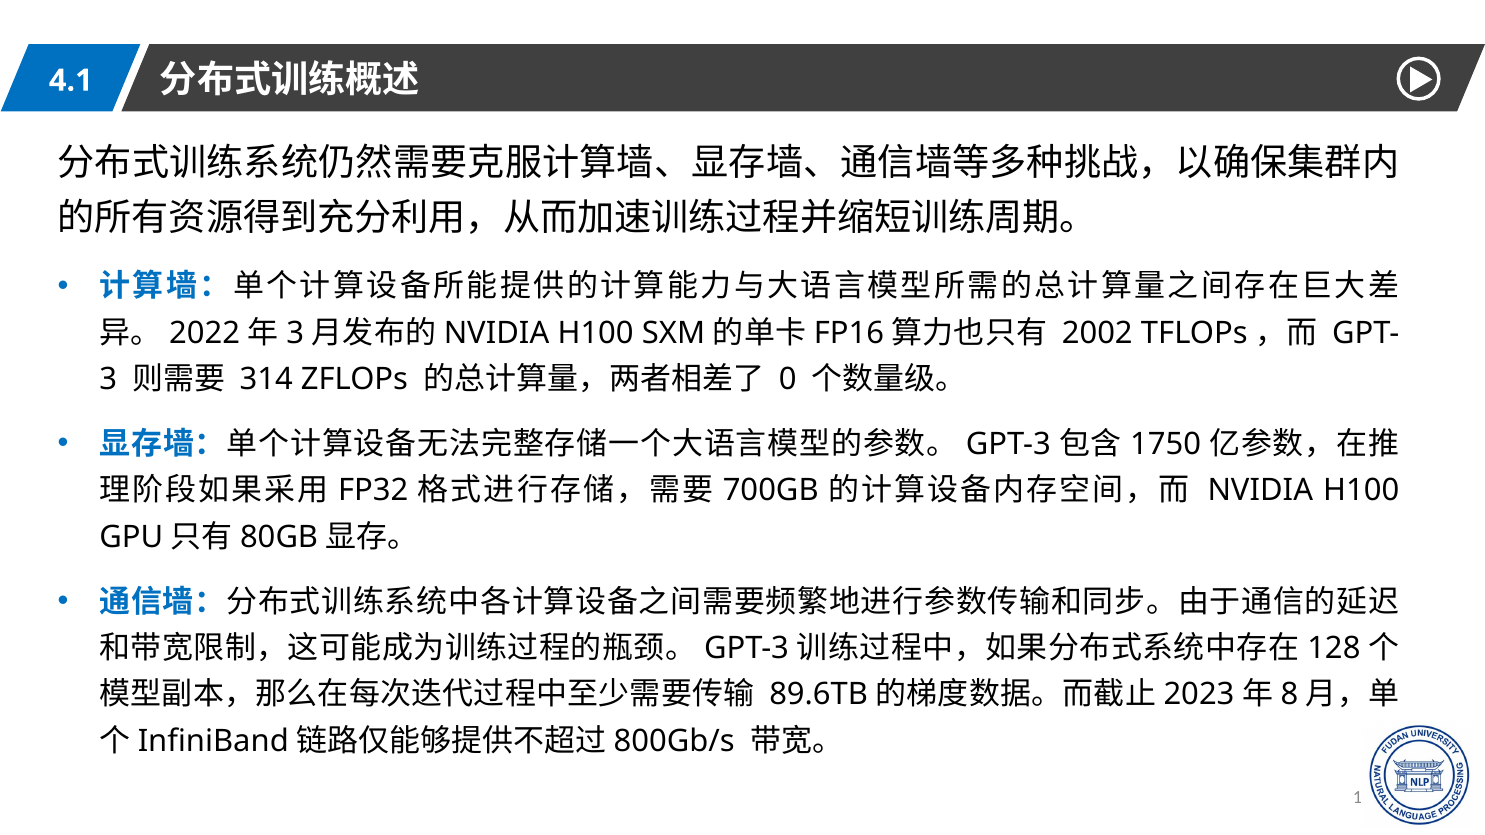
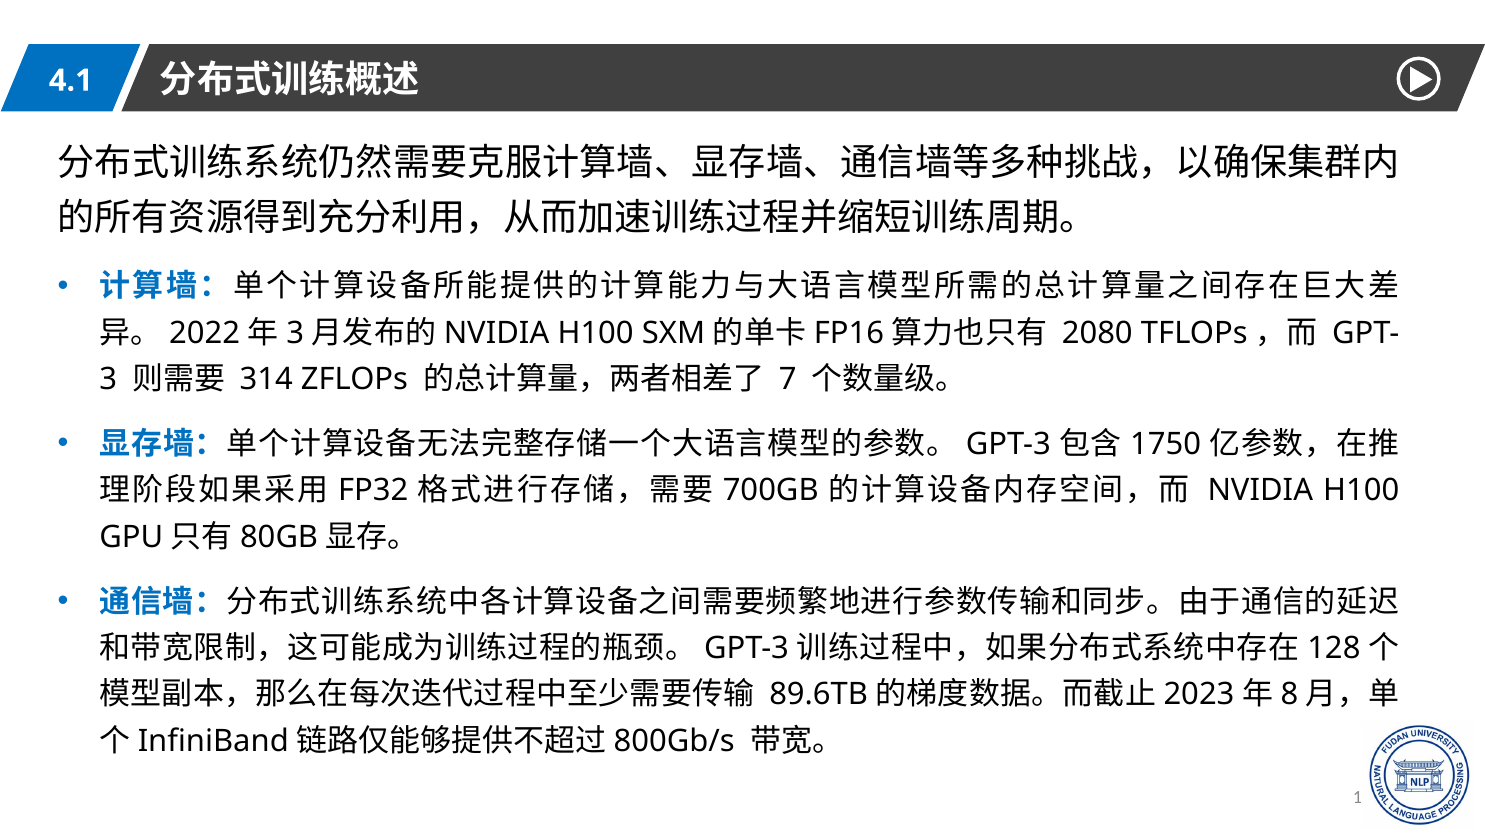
2002: 2002 -> 2080 (1097, 333)
0: 0 -> 7 (788, 380)
